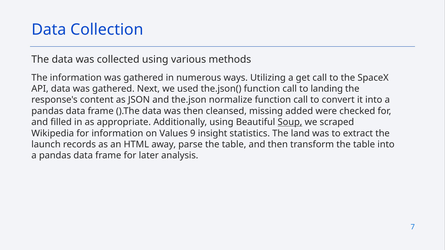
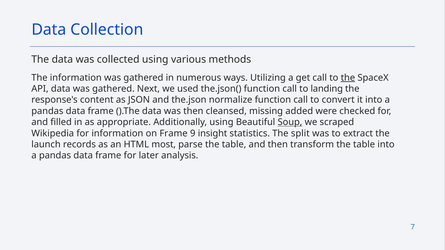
the underline: none -> present (348, 78)
on Values: Values -> Frame (174, 133)
land: land -> split (300, 133)
away: away -> most (164, 145)
